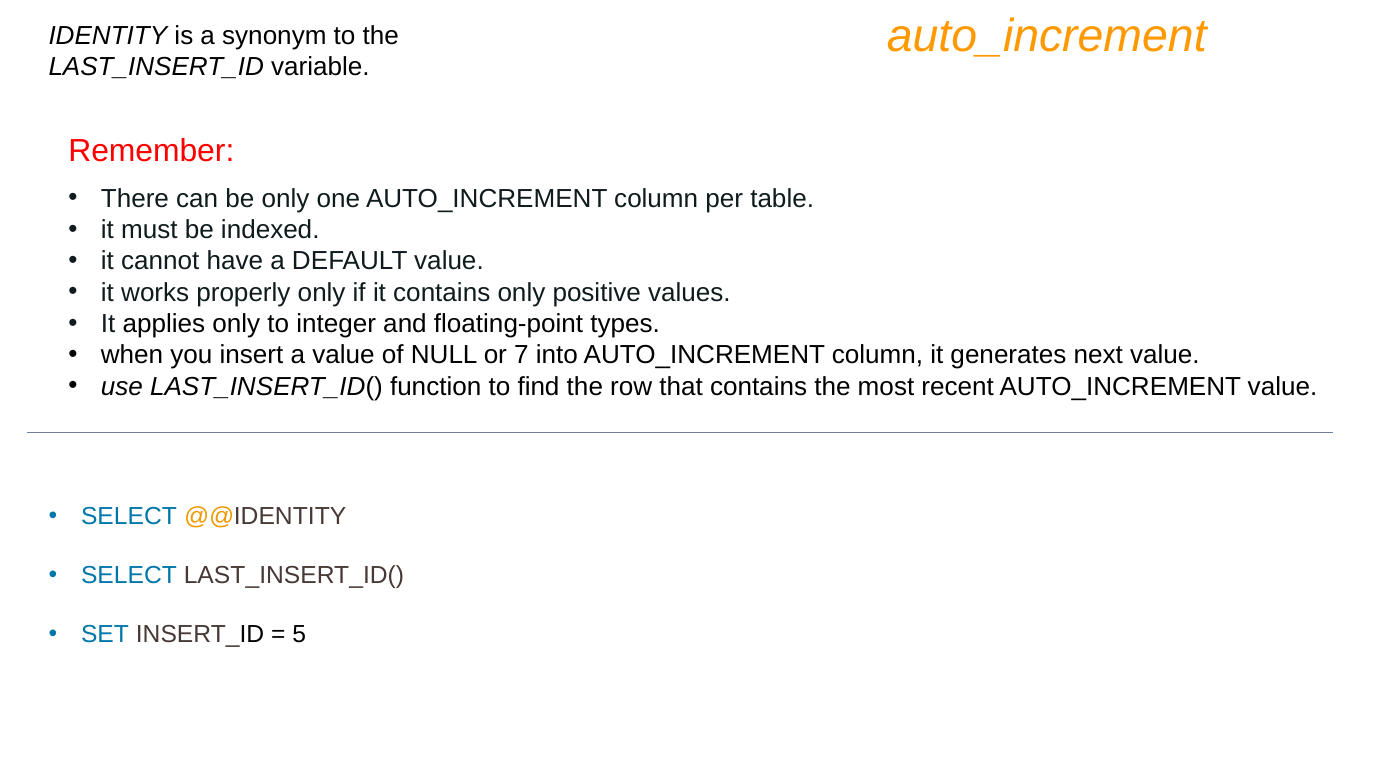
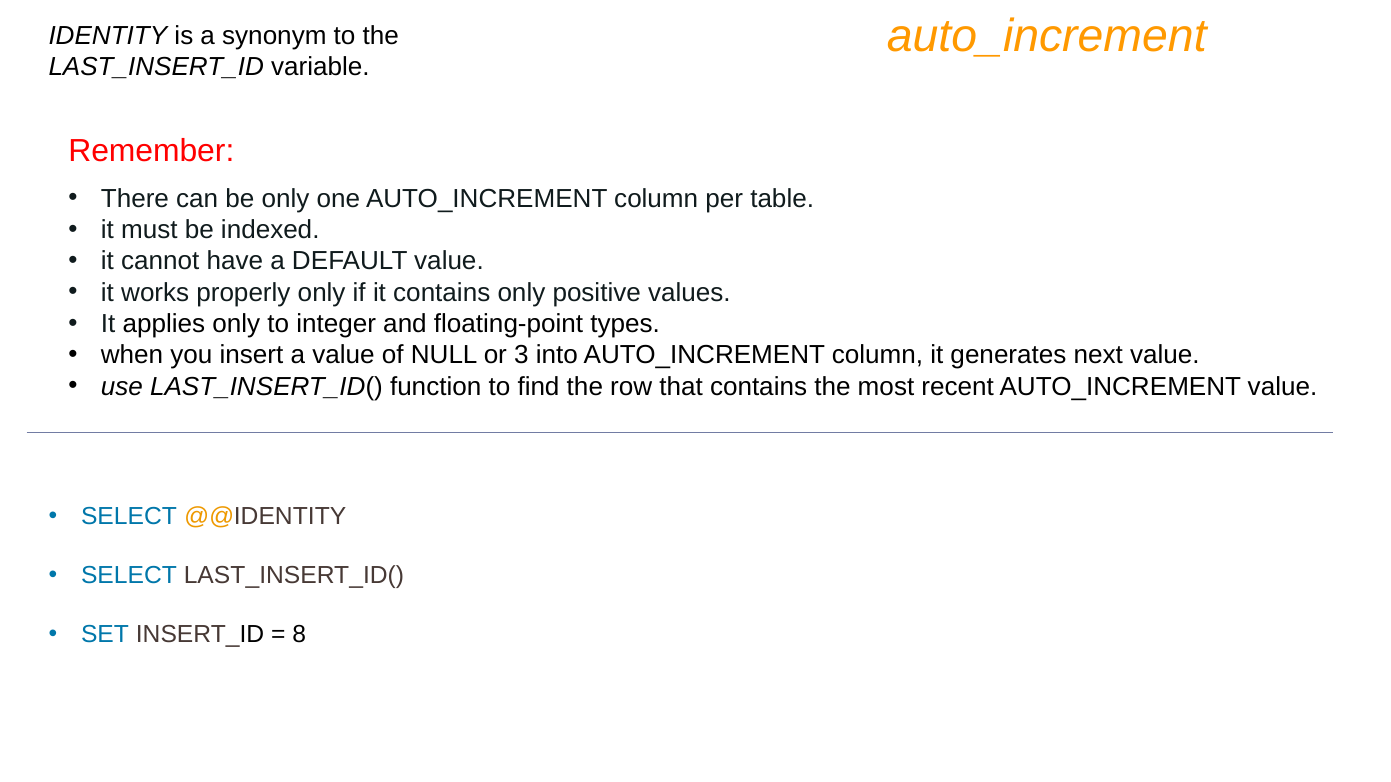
7: 7 -> 3 (521, 355)
5: 5 -> 8 (299, 635)
